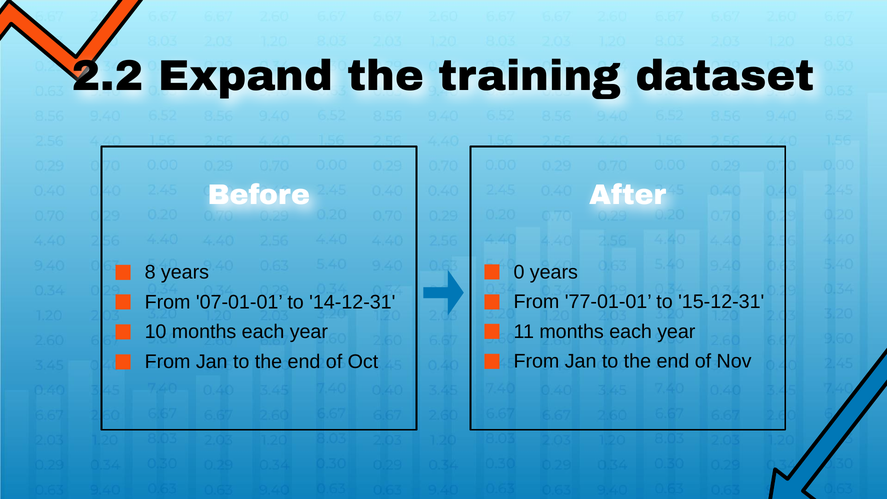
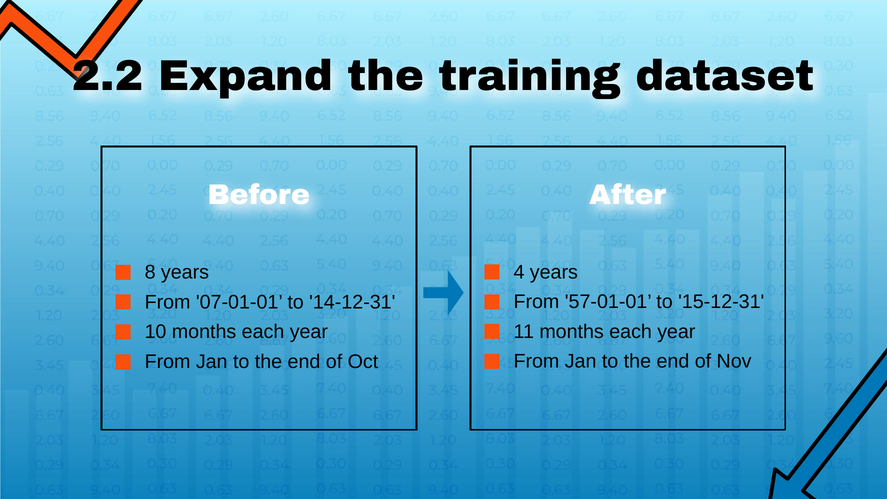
0: 0 -> 4 (519, 272)
77-01-01: 77-01-01 -> 57-01-01 (608, 302)
